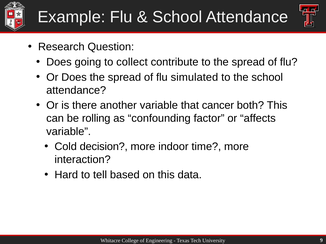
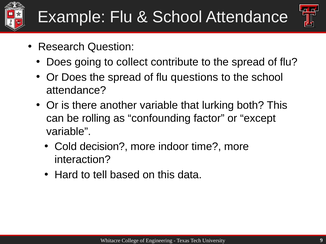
simulated: simulated -> questions (194, 77)
cancer: cancer -> lurking (218, 106)
affects: affects -> except (258, 119)
